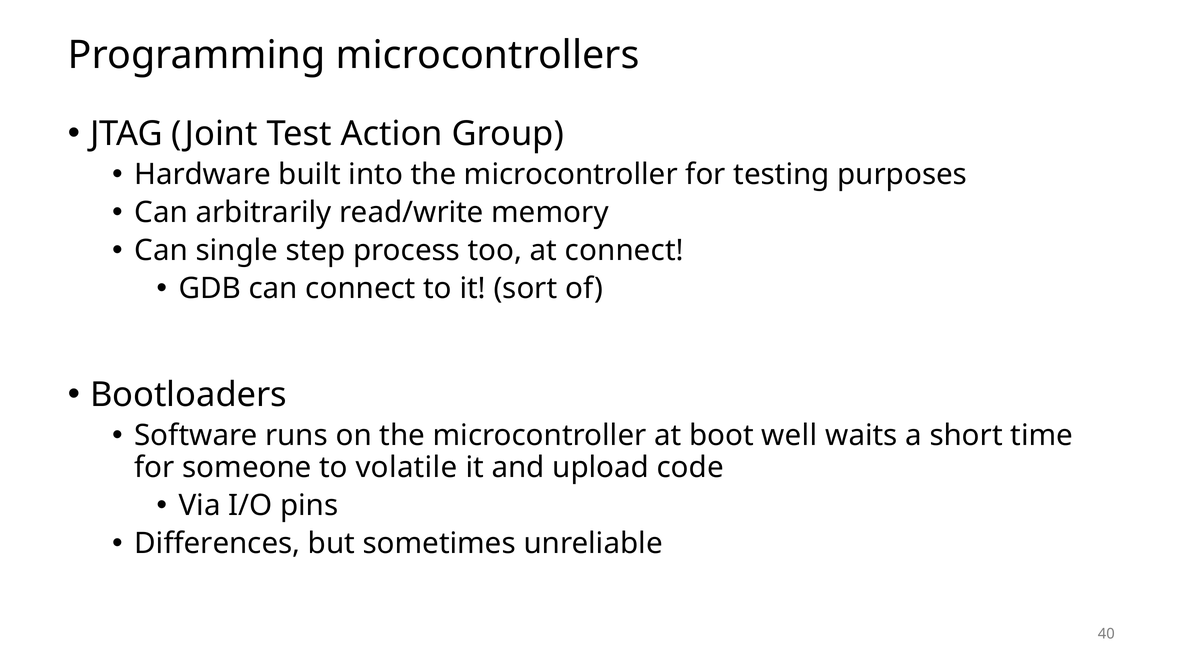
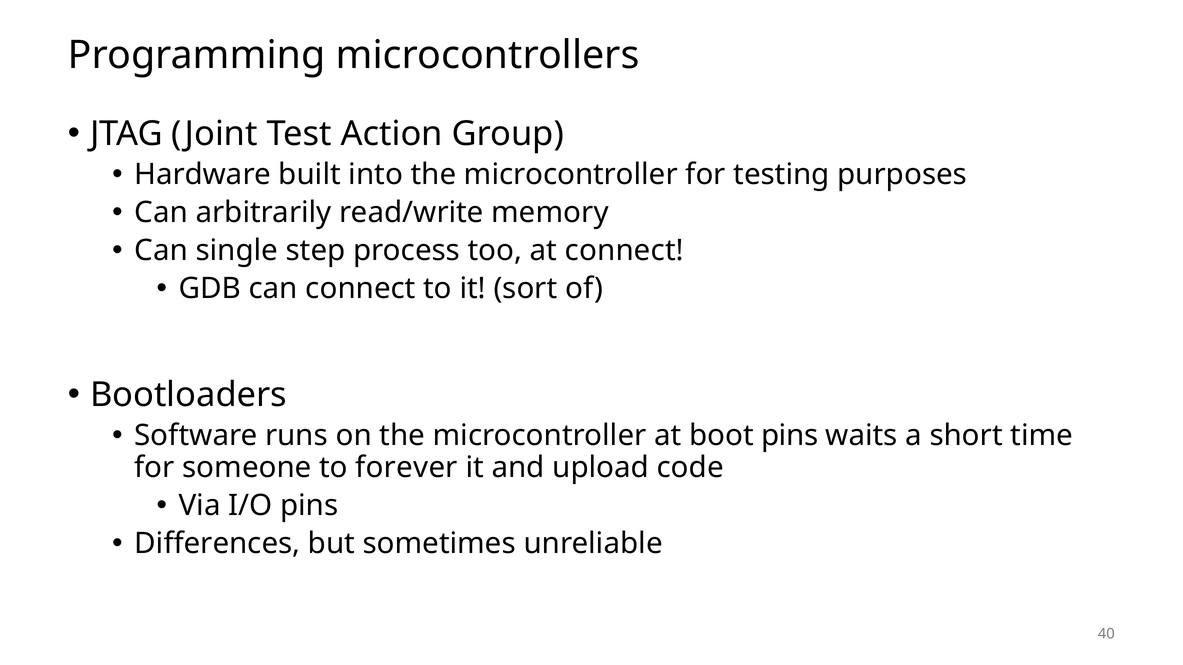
boot well: well -> pins (790, 436)
volatile: volatile -> forever (407, 468)
